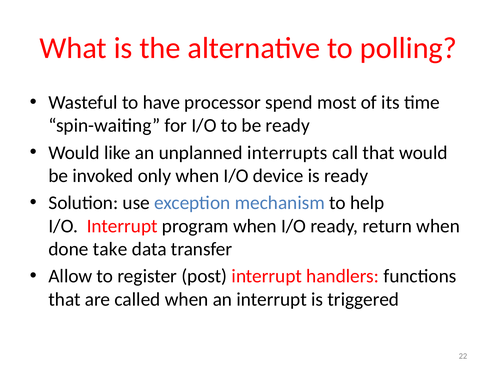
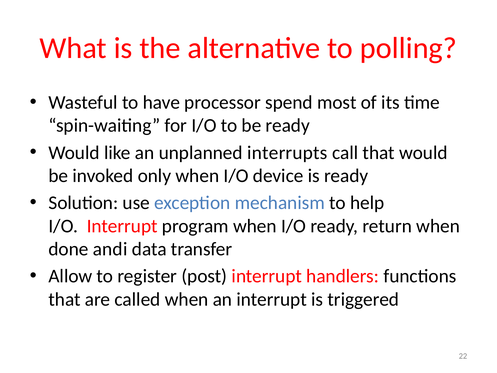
take: take -> andi (110, 249)
